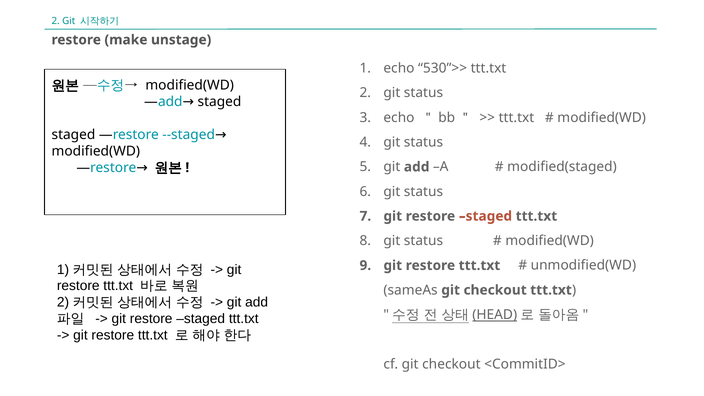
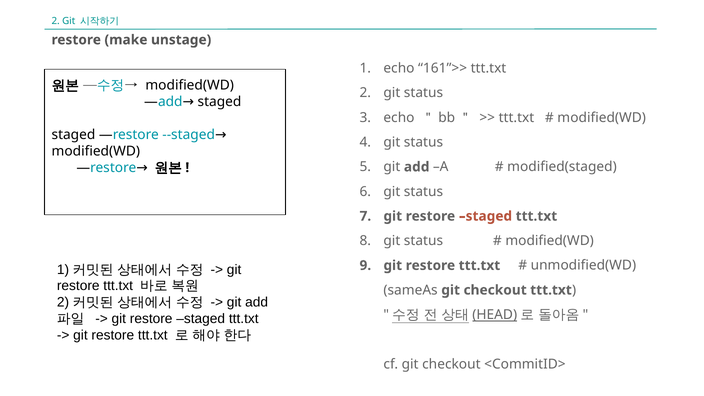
530”>>: 530”>> -> 161”>> (443, 68)
